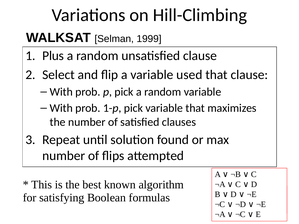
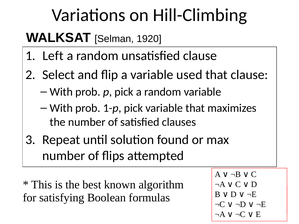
1999: 1999 -> 1920 (149, 39)
Plus: Plus -> Left (53, 56)
